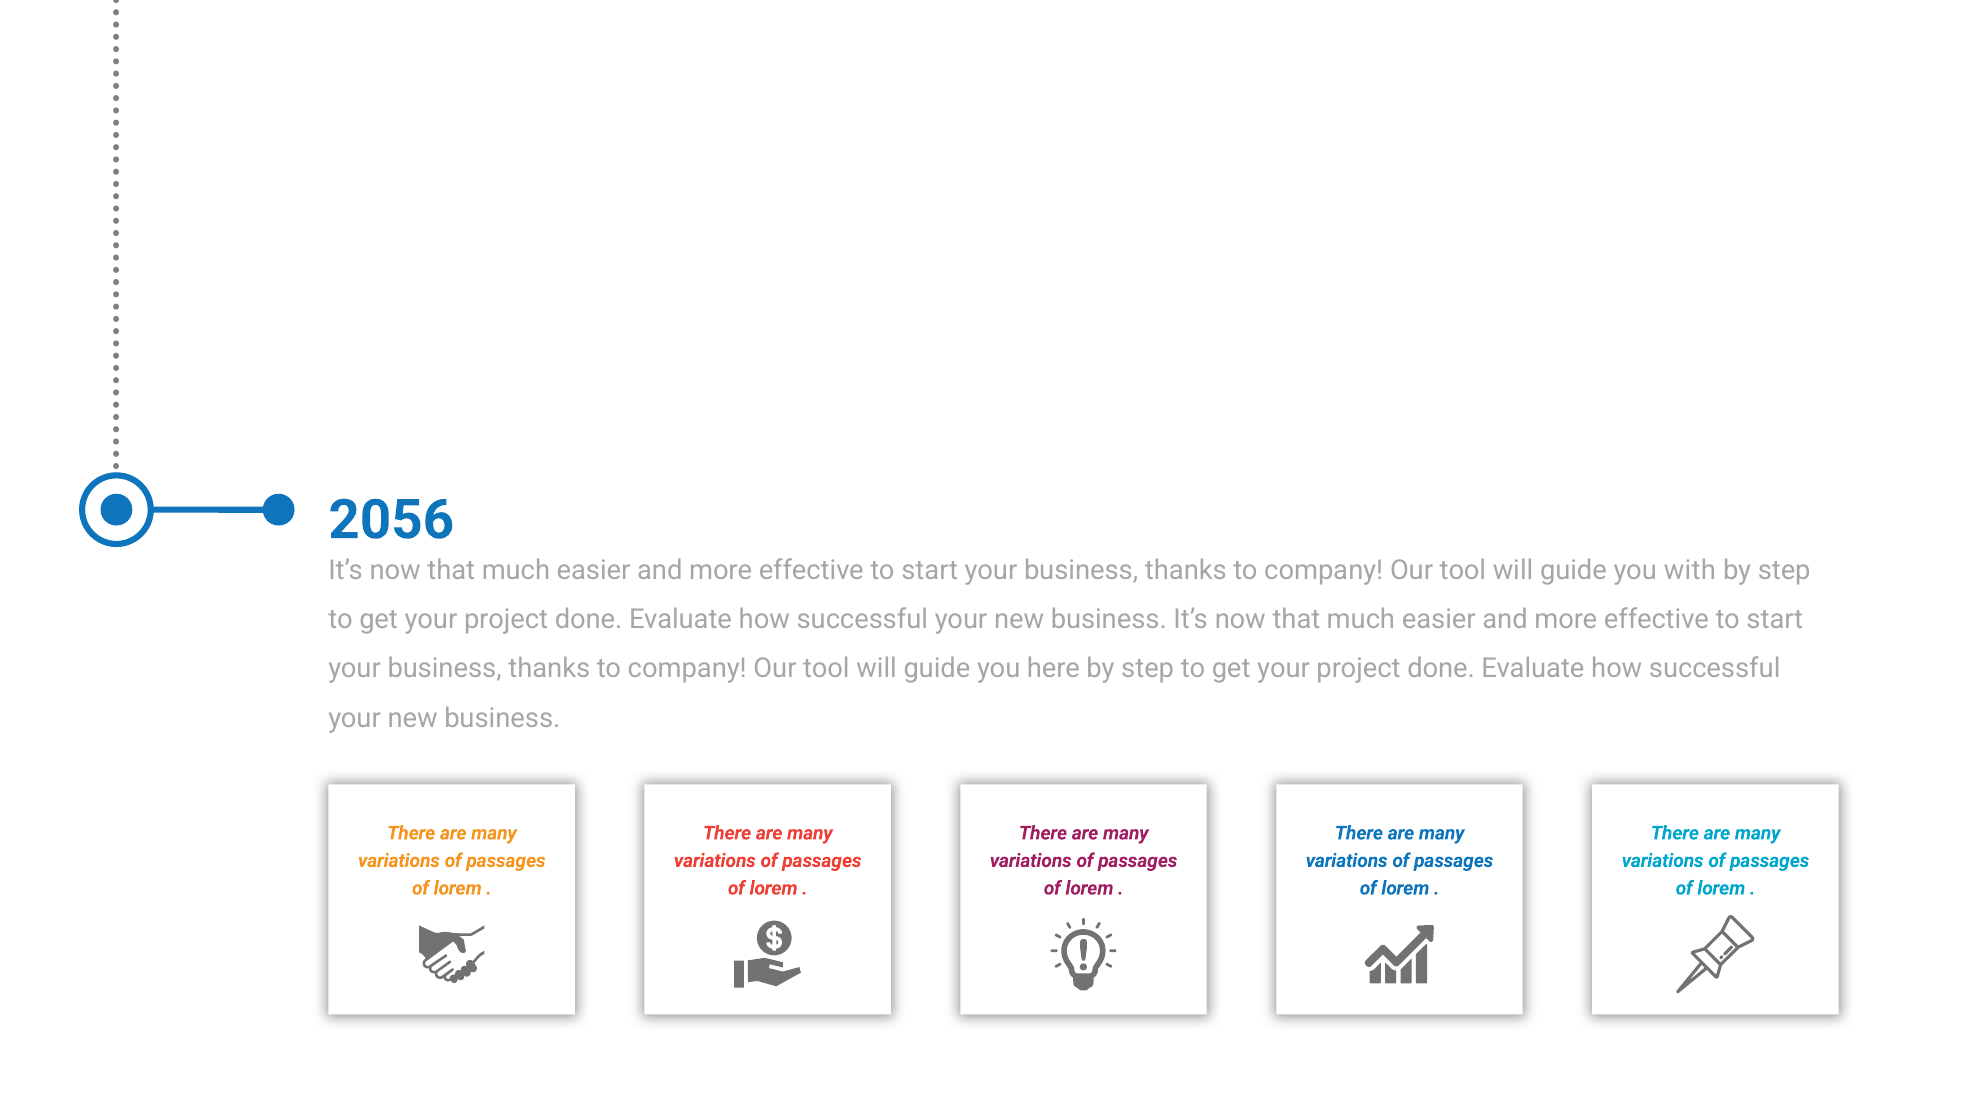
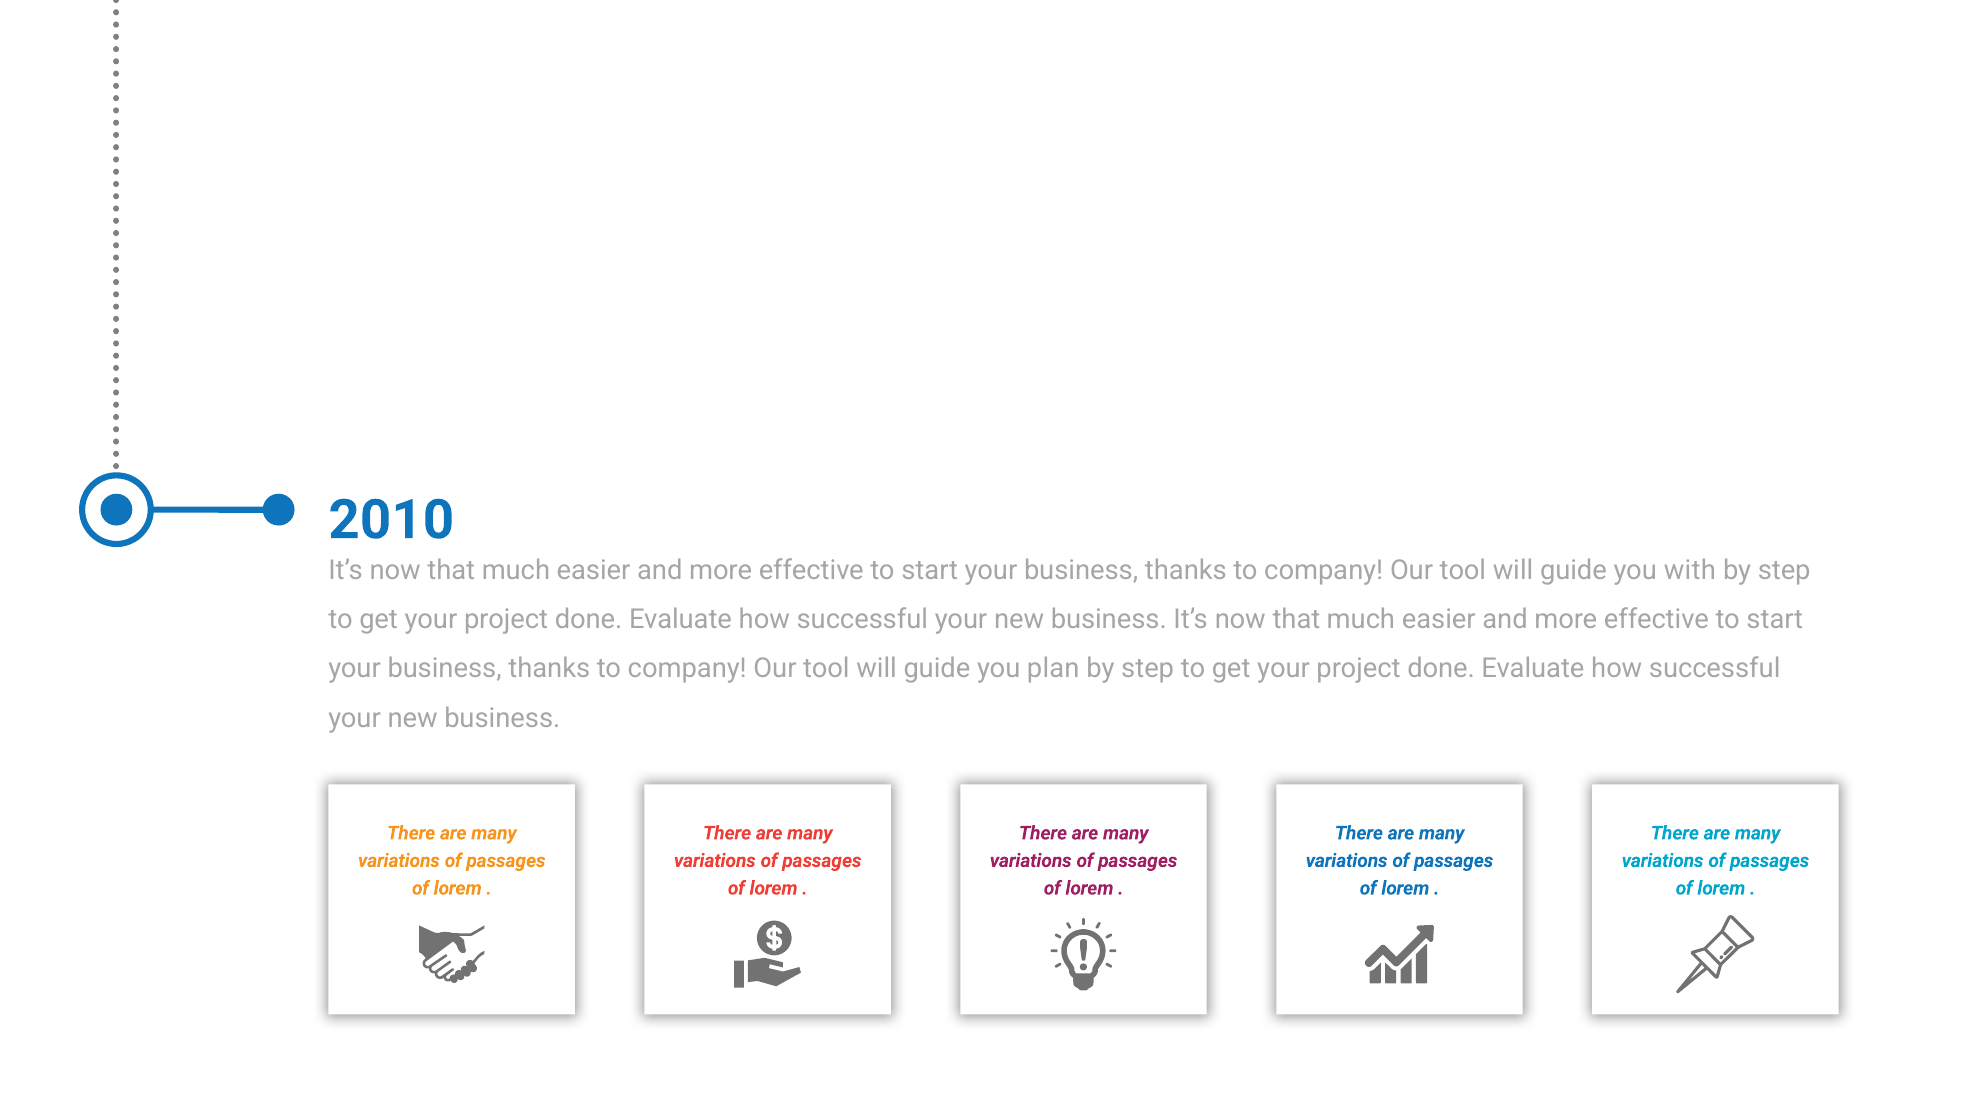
2056: 2056 -> 2010 (391, 520)
here: here -> plan (1053, 669)
